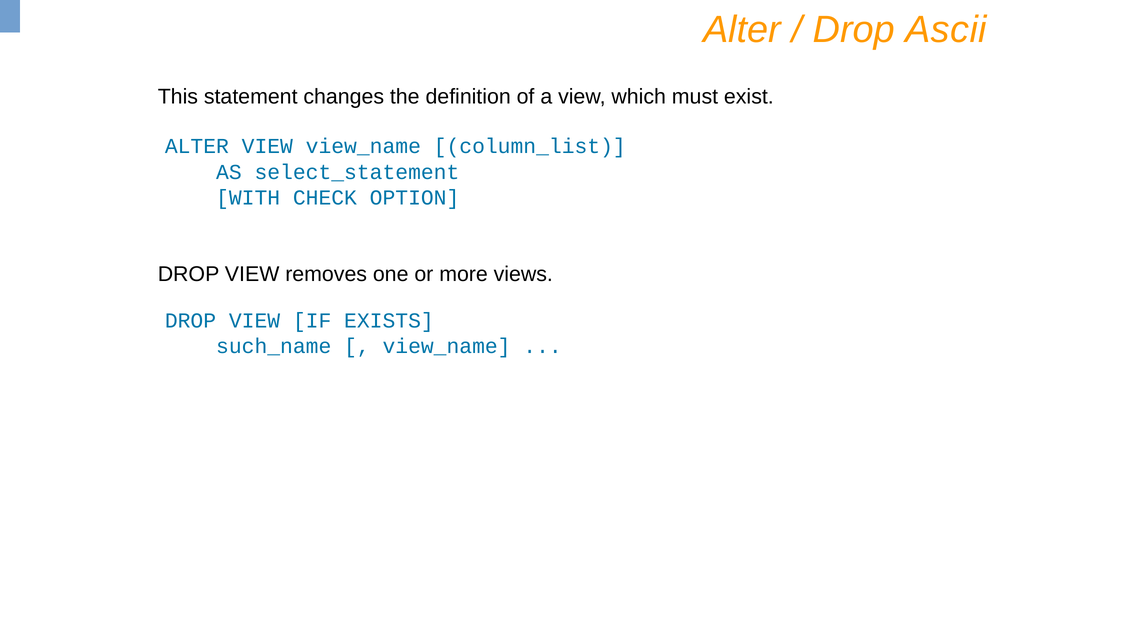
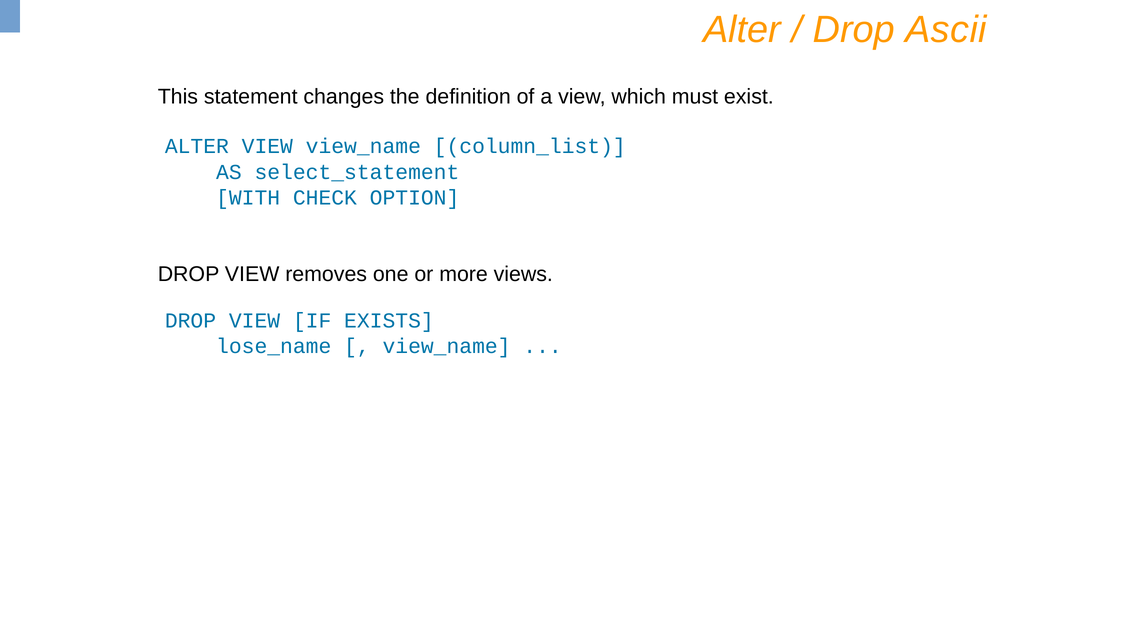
such_name: such_name -> lose_name (274, 346)
